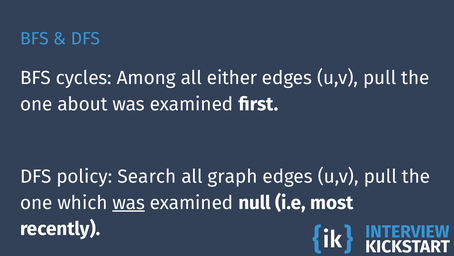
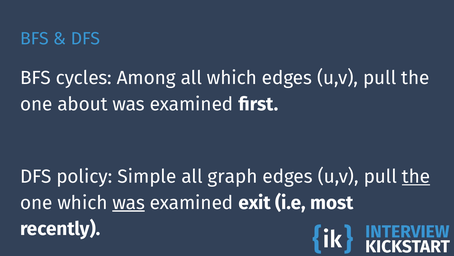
all either: either -> which (232, 78)
Search: Search -> Simple (147, 176)
the underline: none -> present (416, 176)
null: null -> exit (255, 202)
